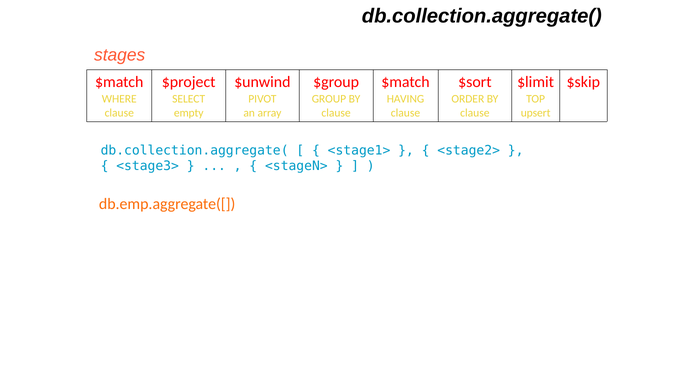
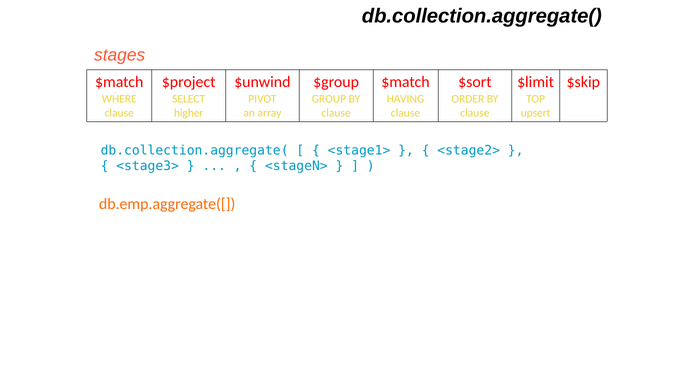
empty: empty -> higher (189, 113)
